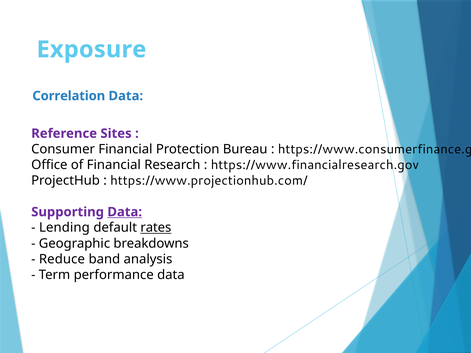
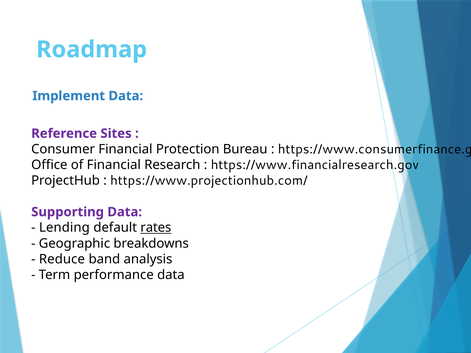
Exposure: Exposure -> Roadmap (92, 50)
Correlation: Correlation -> Implement (69, 96)
Data underline: present -> none (125, 212)
